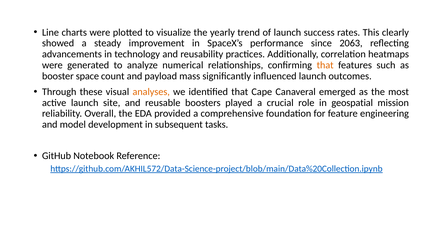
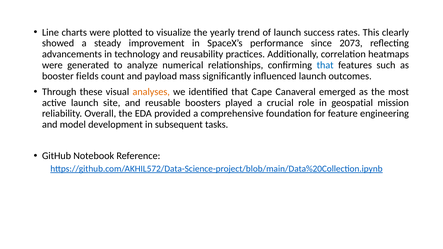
2063: 2063 -> 2073 (351, 43)
that colour: orange -> blue (325, 65)
space: space -> fields (87, 76)
